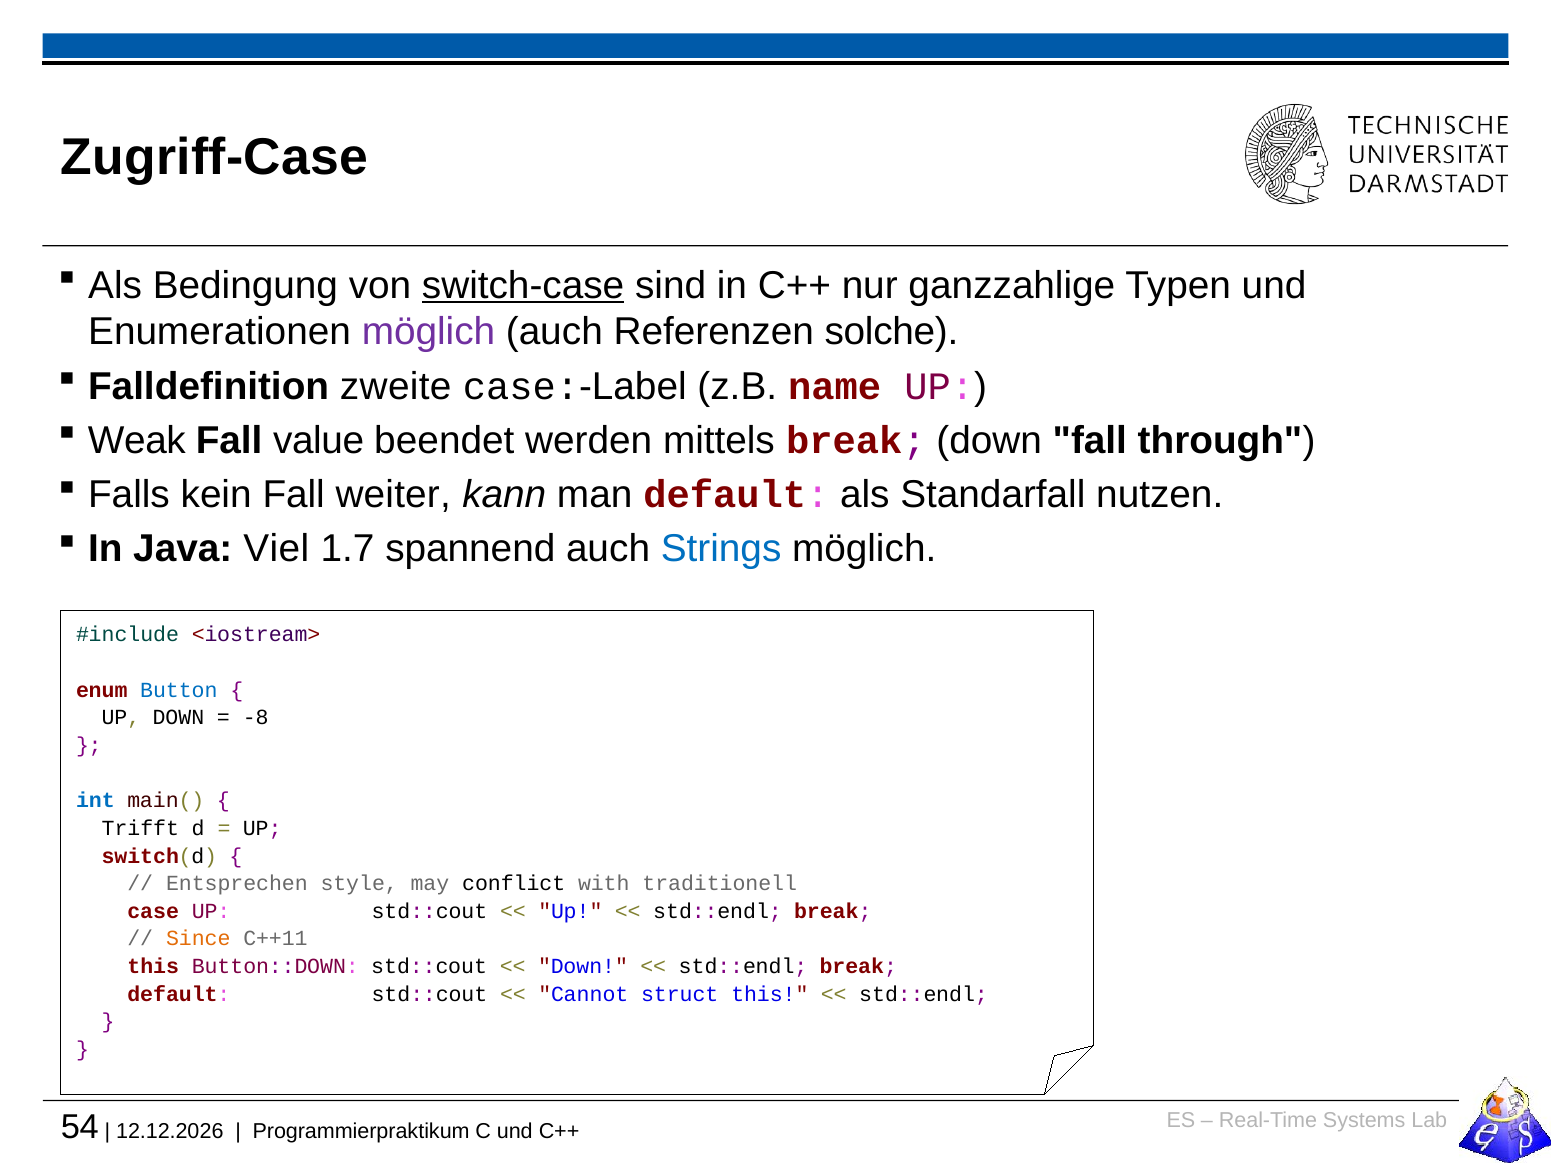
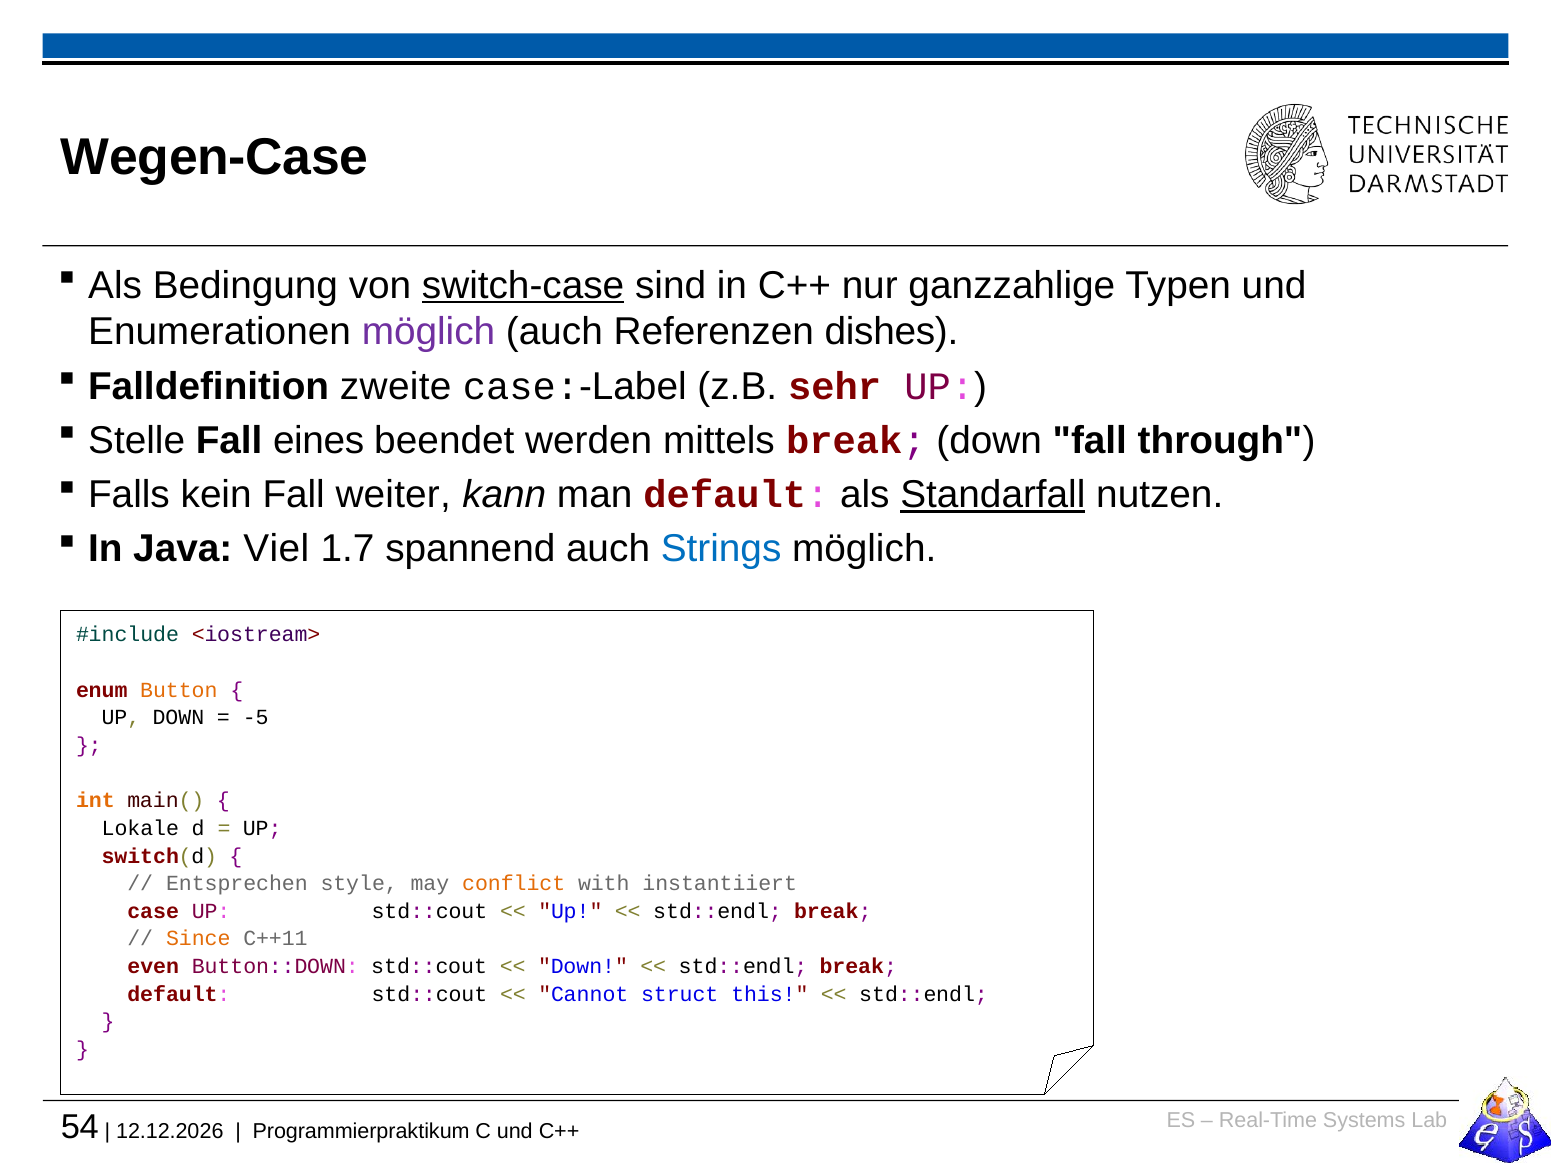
Zugriff-Case: Zugriff-Case -> Wegen-Case (215, 158)
solche: solche -> dishes (891, 332)
name: name -> sehr (835, 386)
Weak: Weak -> Stelle (137, 441)
value: value -> eines (319, 441)
Standarfall underline: none -> present (993, 495)
Button colour: blue -> orange (179, 690)
-8: -8 -> -5 (256, 718)
int colour: blue -> orange (95, 801)
Trifft: Trifft -> Lokale (140, 828)
conflict colour: black -> orange (514, 884)
traditionell: traditionell -> instantiiert (720, 884)
this: this -> even (153, 967)
